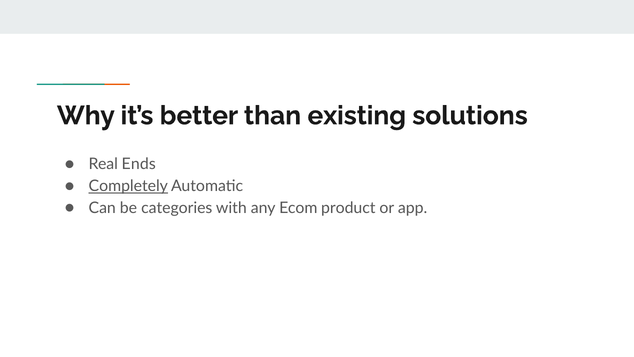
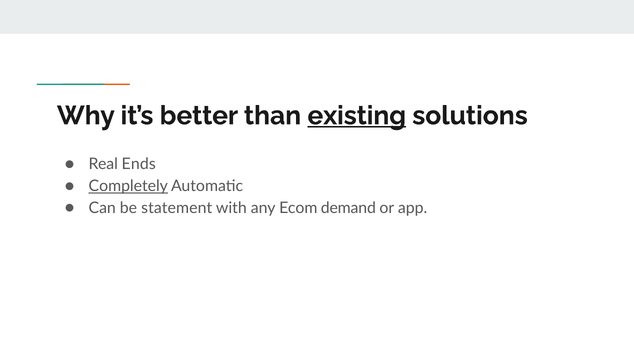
existing underline: none -> present (357, 115)
categories: categories -> statement (177, 208)
product: product -> demand (348, 208)
